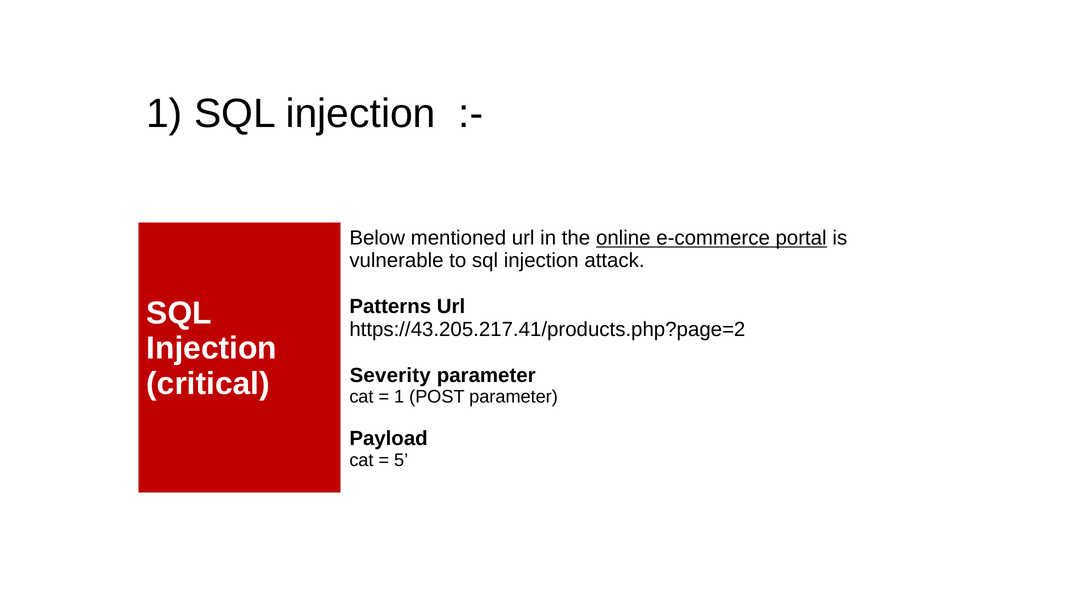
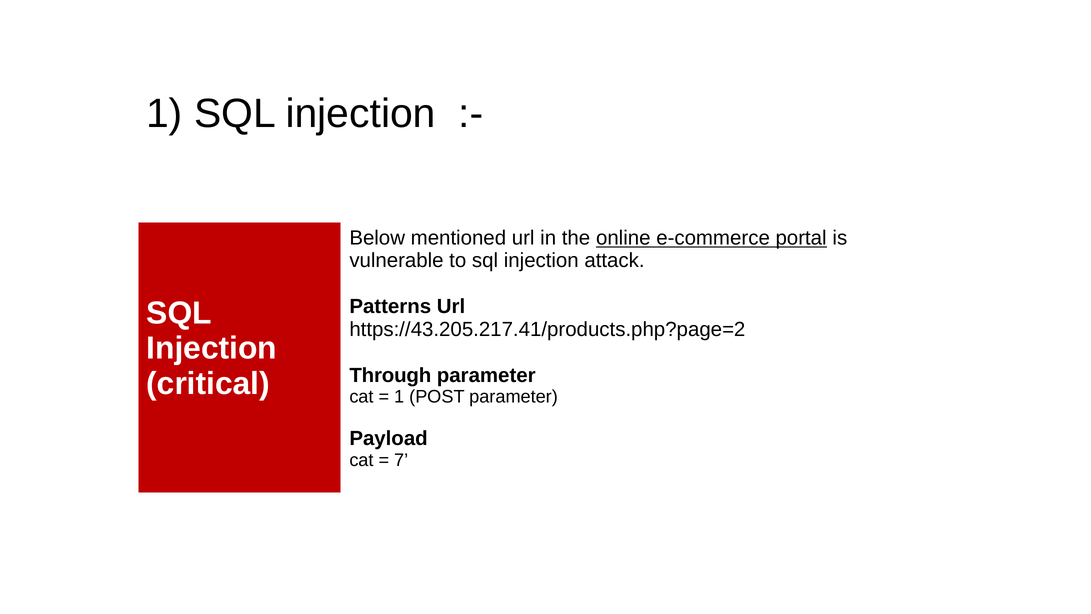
Severity: Severity -> Through (390, 375)
5: 5 -> 7 (401, 460)
